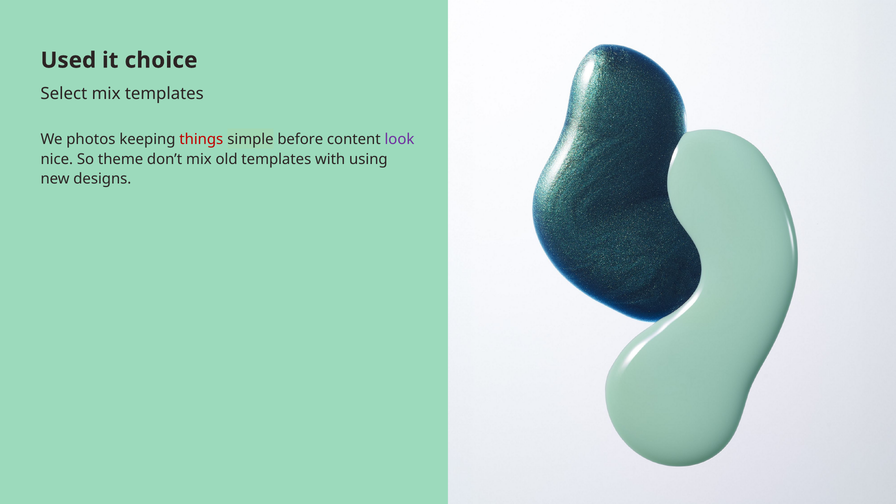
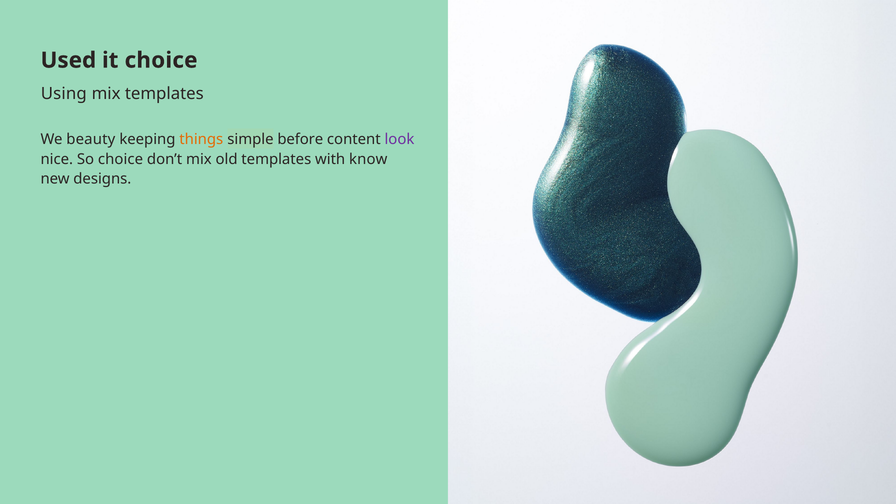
Select: Select -> Using (64, 94)
photos: photos -> beauty (91, 139)
things colour: red -> orange (201, 139)
So theme: theme -> choice (121, 159)
using: using -> know (368, 159)
